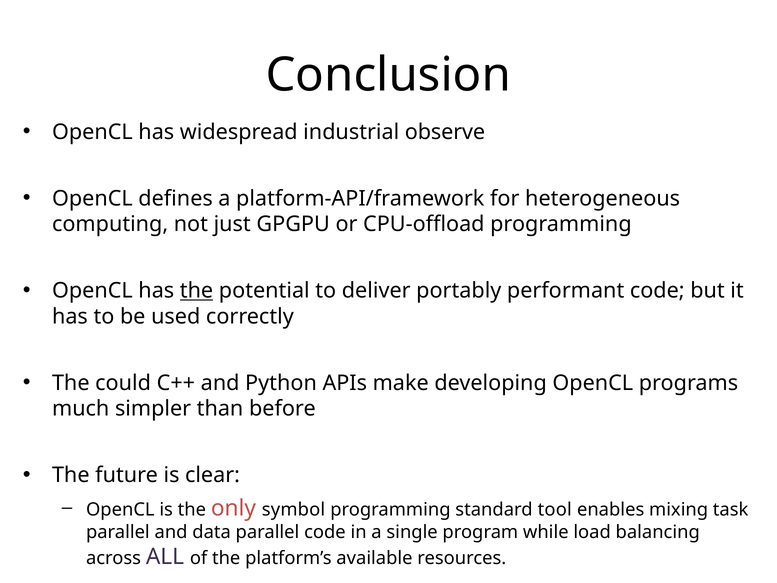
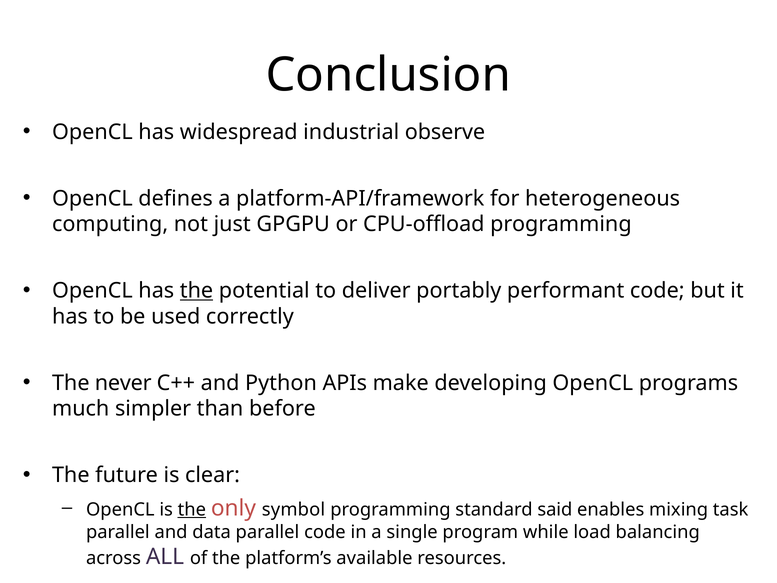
could: could -> never (123, 383)
the underline: none -> present (192, 509)
tool: tool -> said (555, 509)
